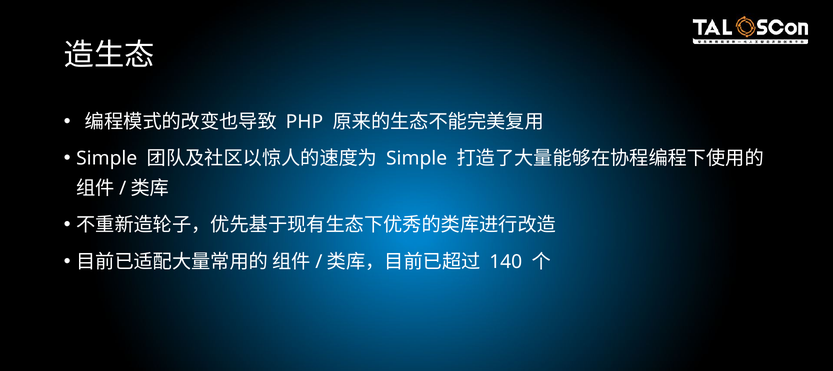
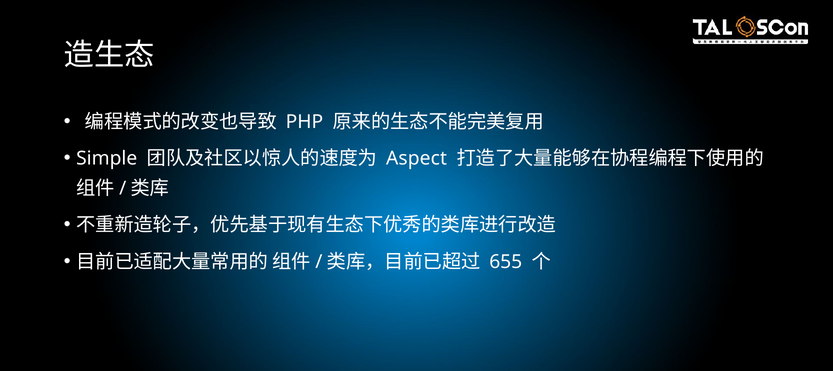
Simple: Simple -> Aspect (417, 159)
140: 140 -> 655 (506, 262)
